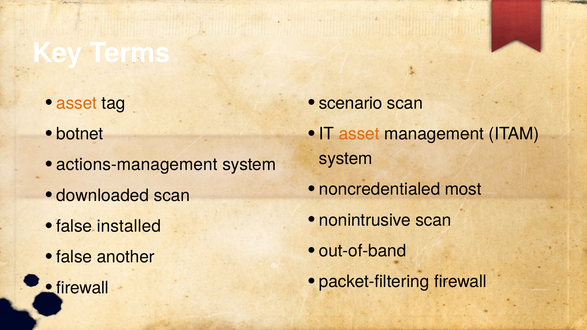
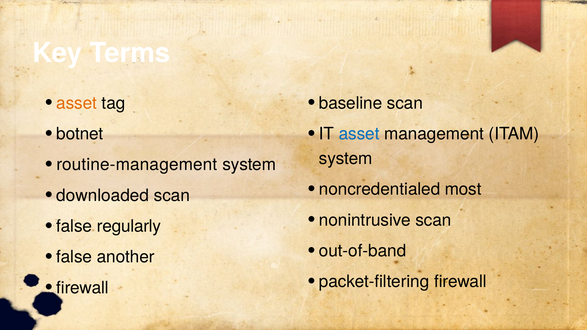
scenario: scenario -> baseline (351, 103)
asset colour: orange -> blue (359, 134)
actions-management: actions-management -> routine-management (137, 165)
installed: installed -> regularly (129, 226)
